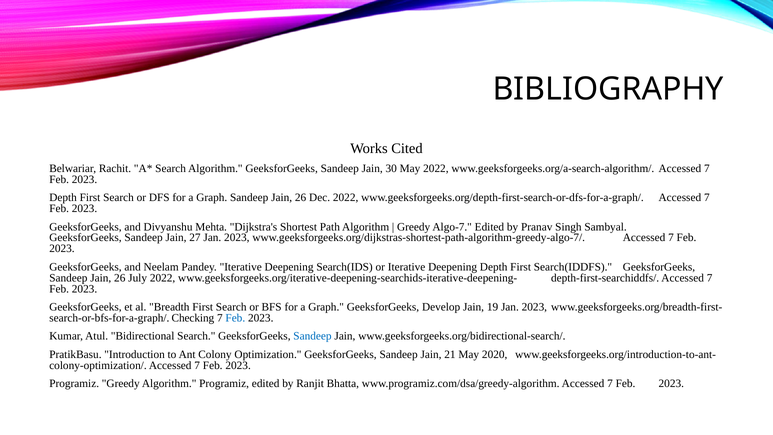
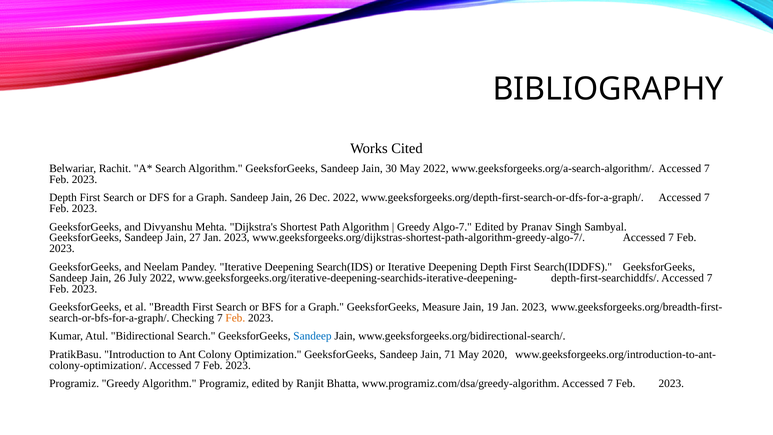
Develop: Develop -> Measure (441, 307)
Feb colour: blue -> orange (235, 318)
21: 21 -> 71 (450, 354)
